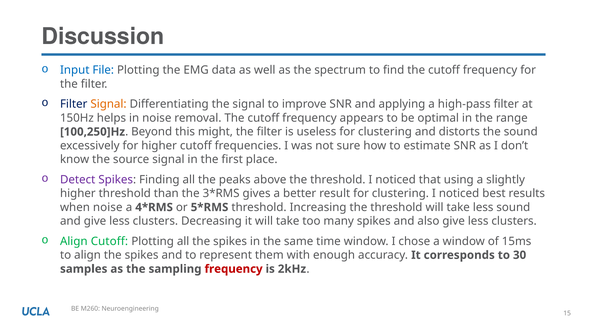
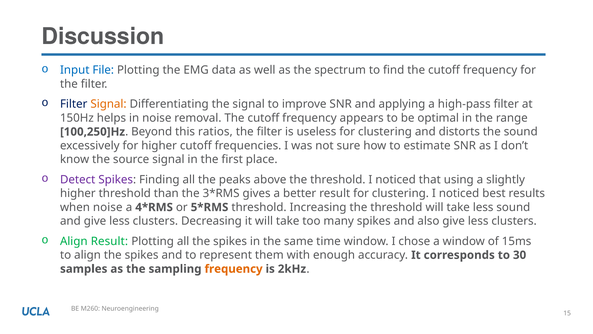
might: might -> ratios (215, 132)
Align Cutoff: Cutoff -> Result (109, 241)
frequency colour: red -> orange (234, 269)
